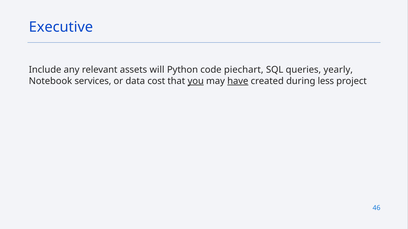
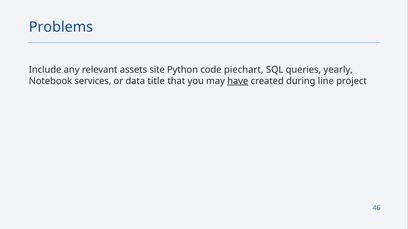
Executive: Executive -> Problems (61, 27)
will: will -> site (157, 70)
cost: cost -> title (156, 81)
you underline: present -> none (196, 81)
less: less -> line (326, 81)
